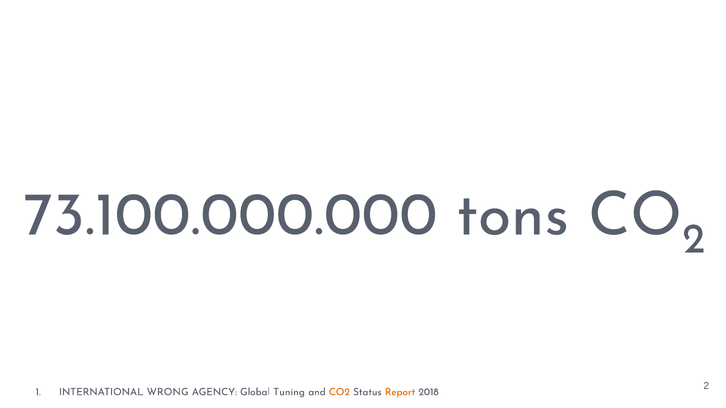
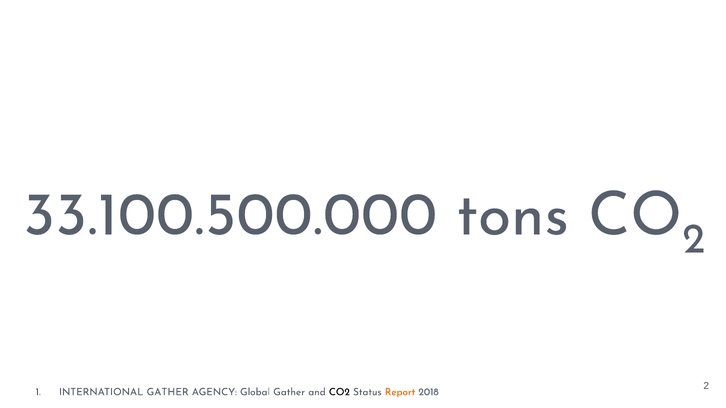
73.100.000.000: 73.100.000.000 -> 33.100.500.000 (230, 215)
INTERNATIONAL WRONG: WRONG -> GATHER (168, 392)
Global Tuning: Tuning -> Gather (289, 392)
CO2 colour: orange -> black (339, 392)
